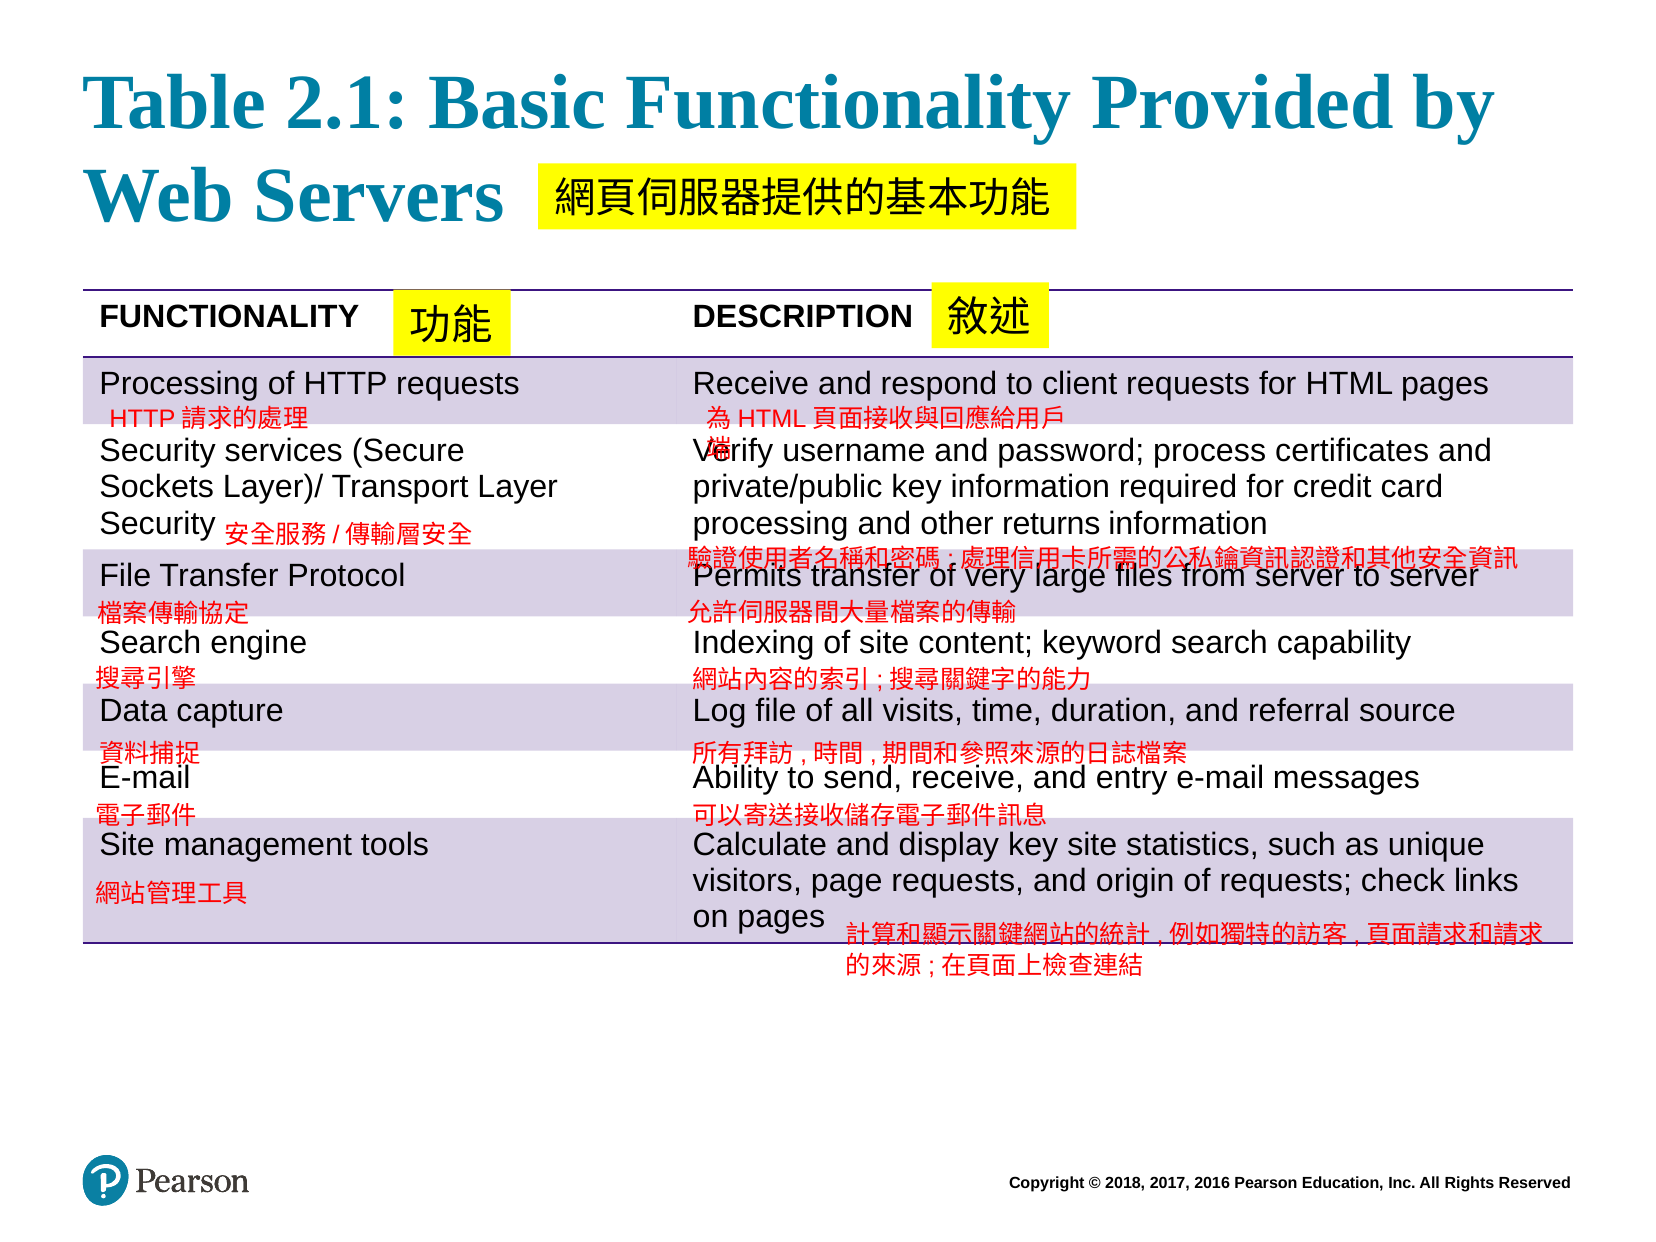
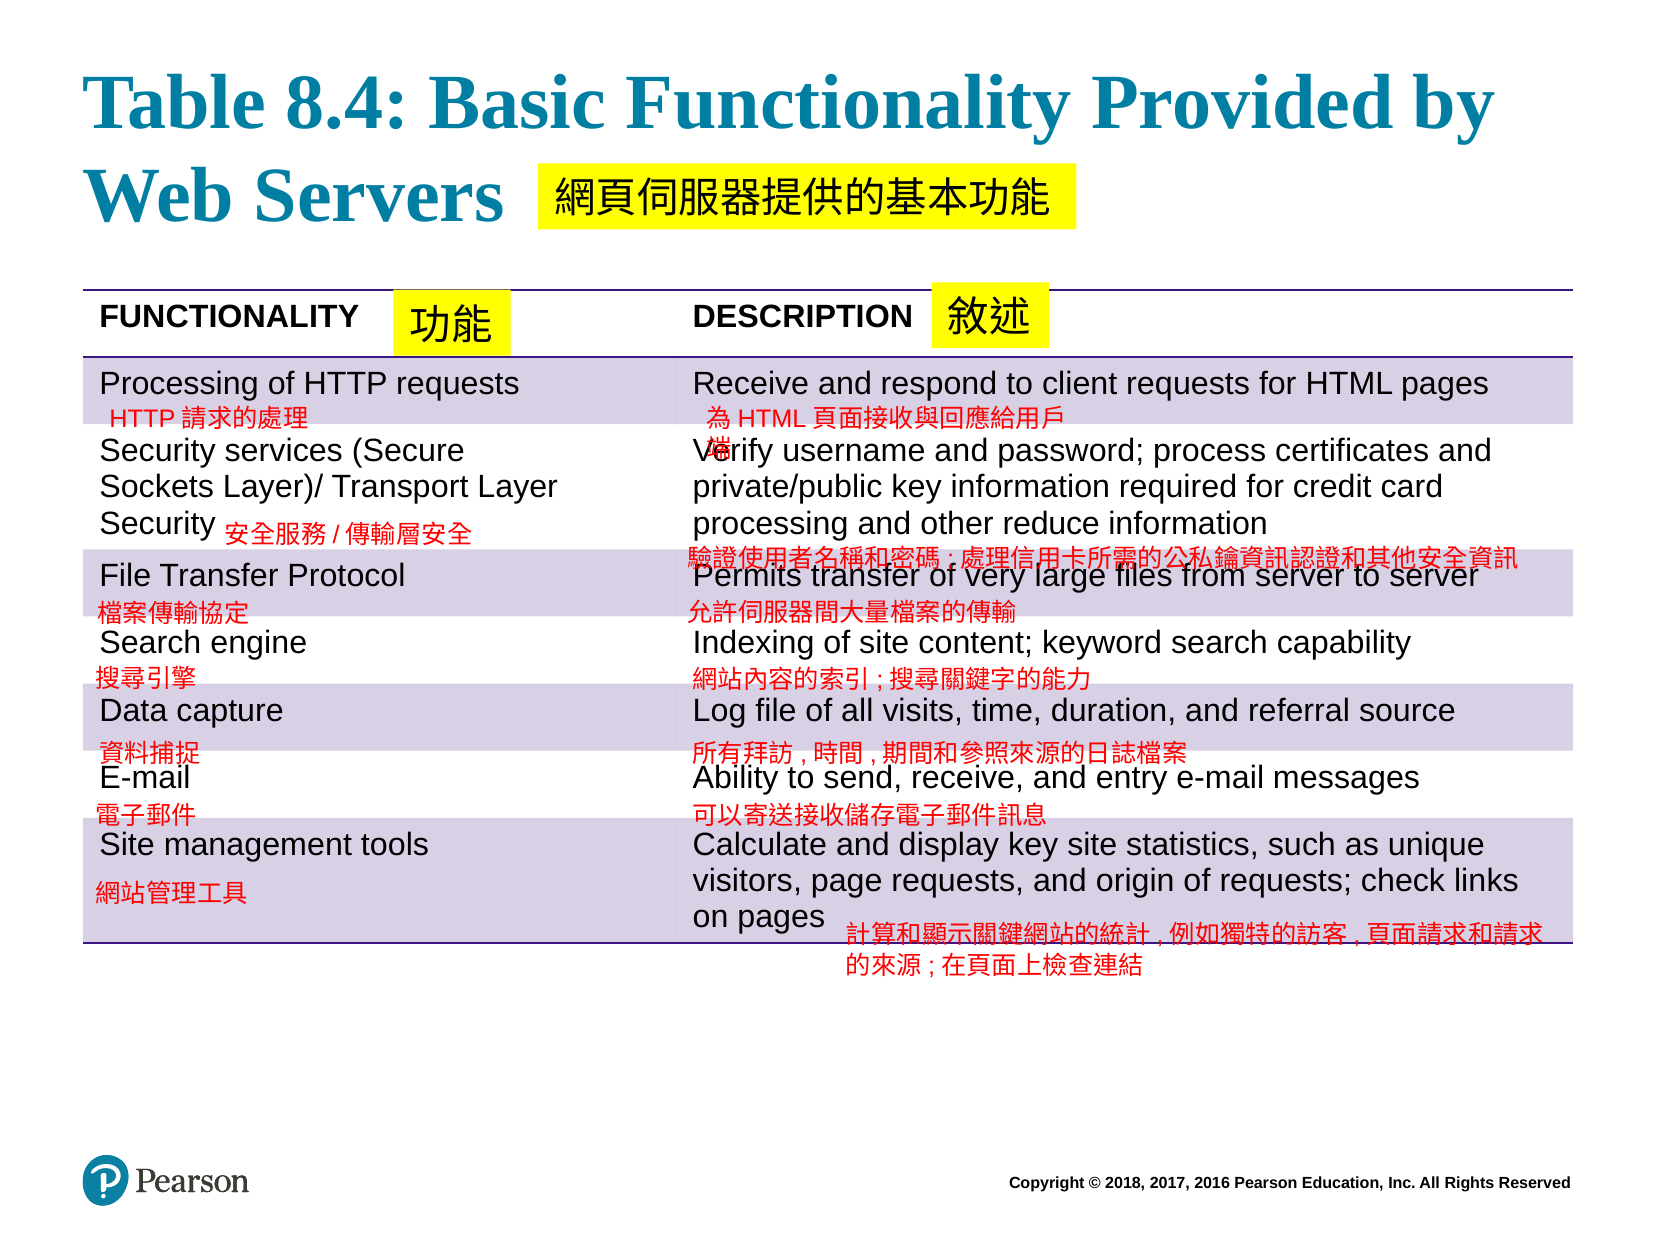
2.1: 2.1 -> 8.4 (347, 102)
returns: returns -> reduce (1051, 523)
